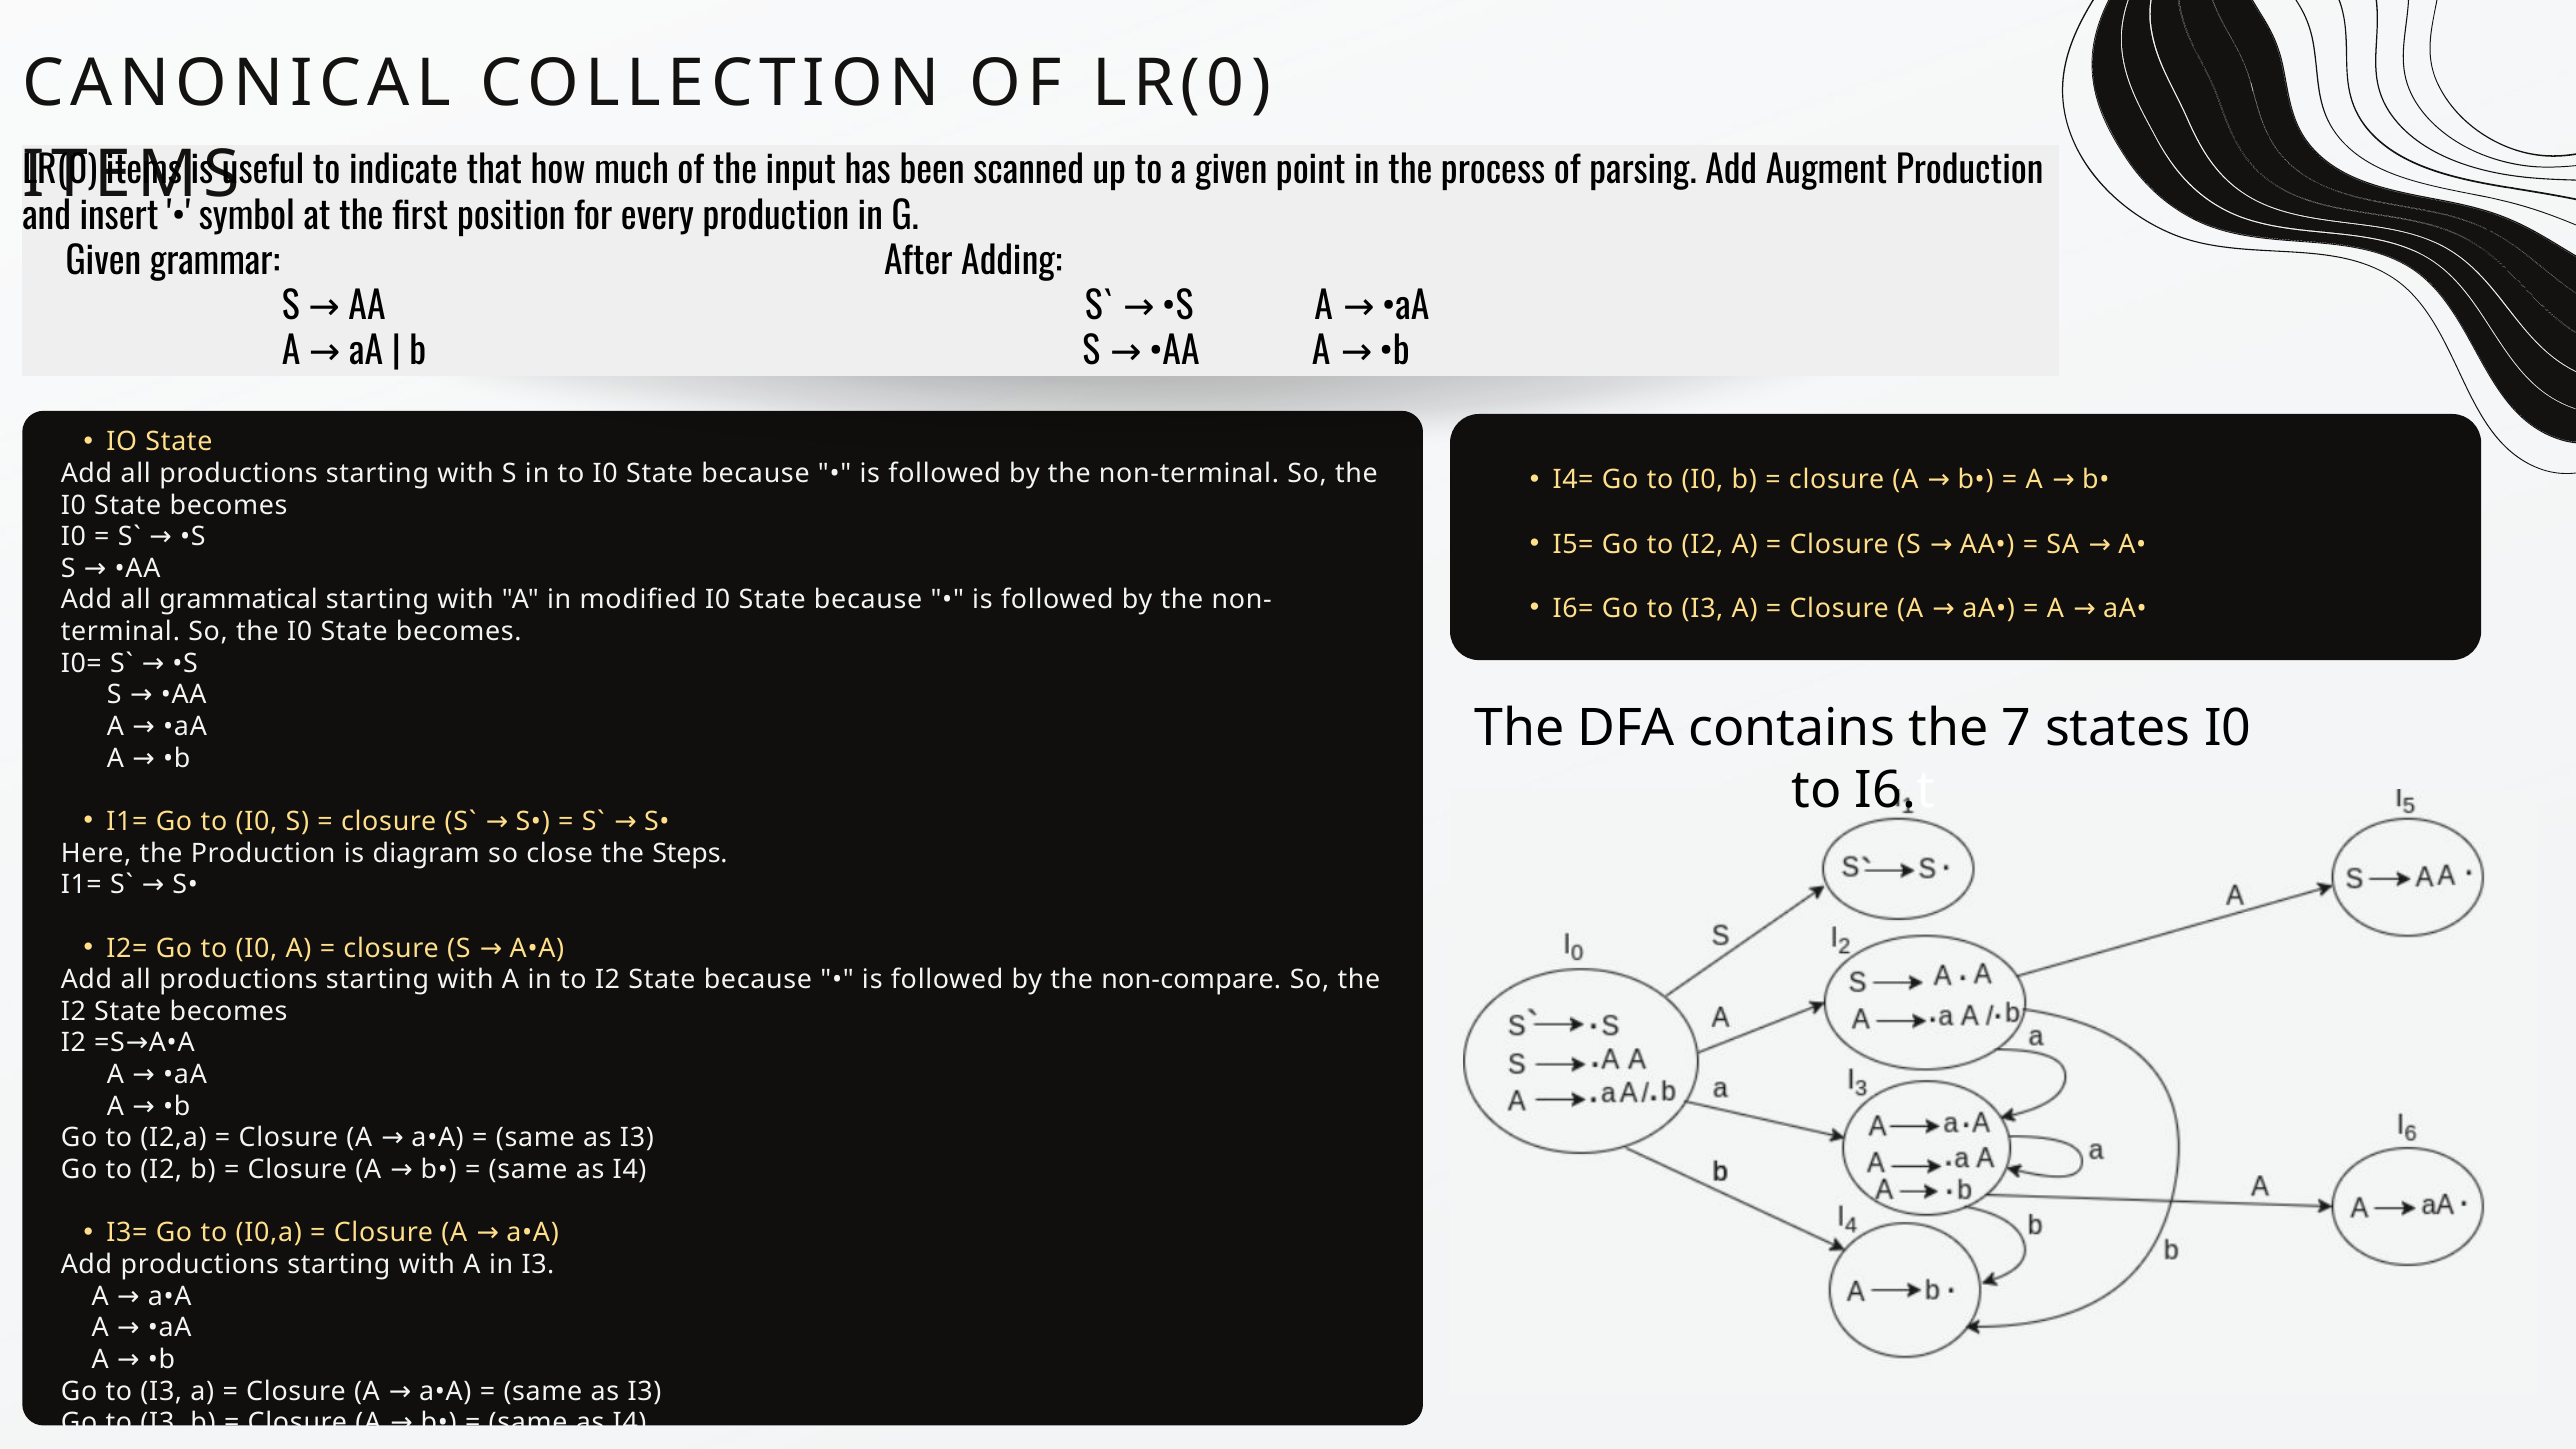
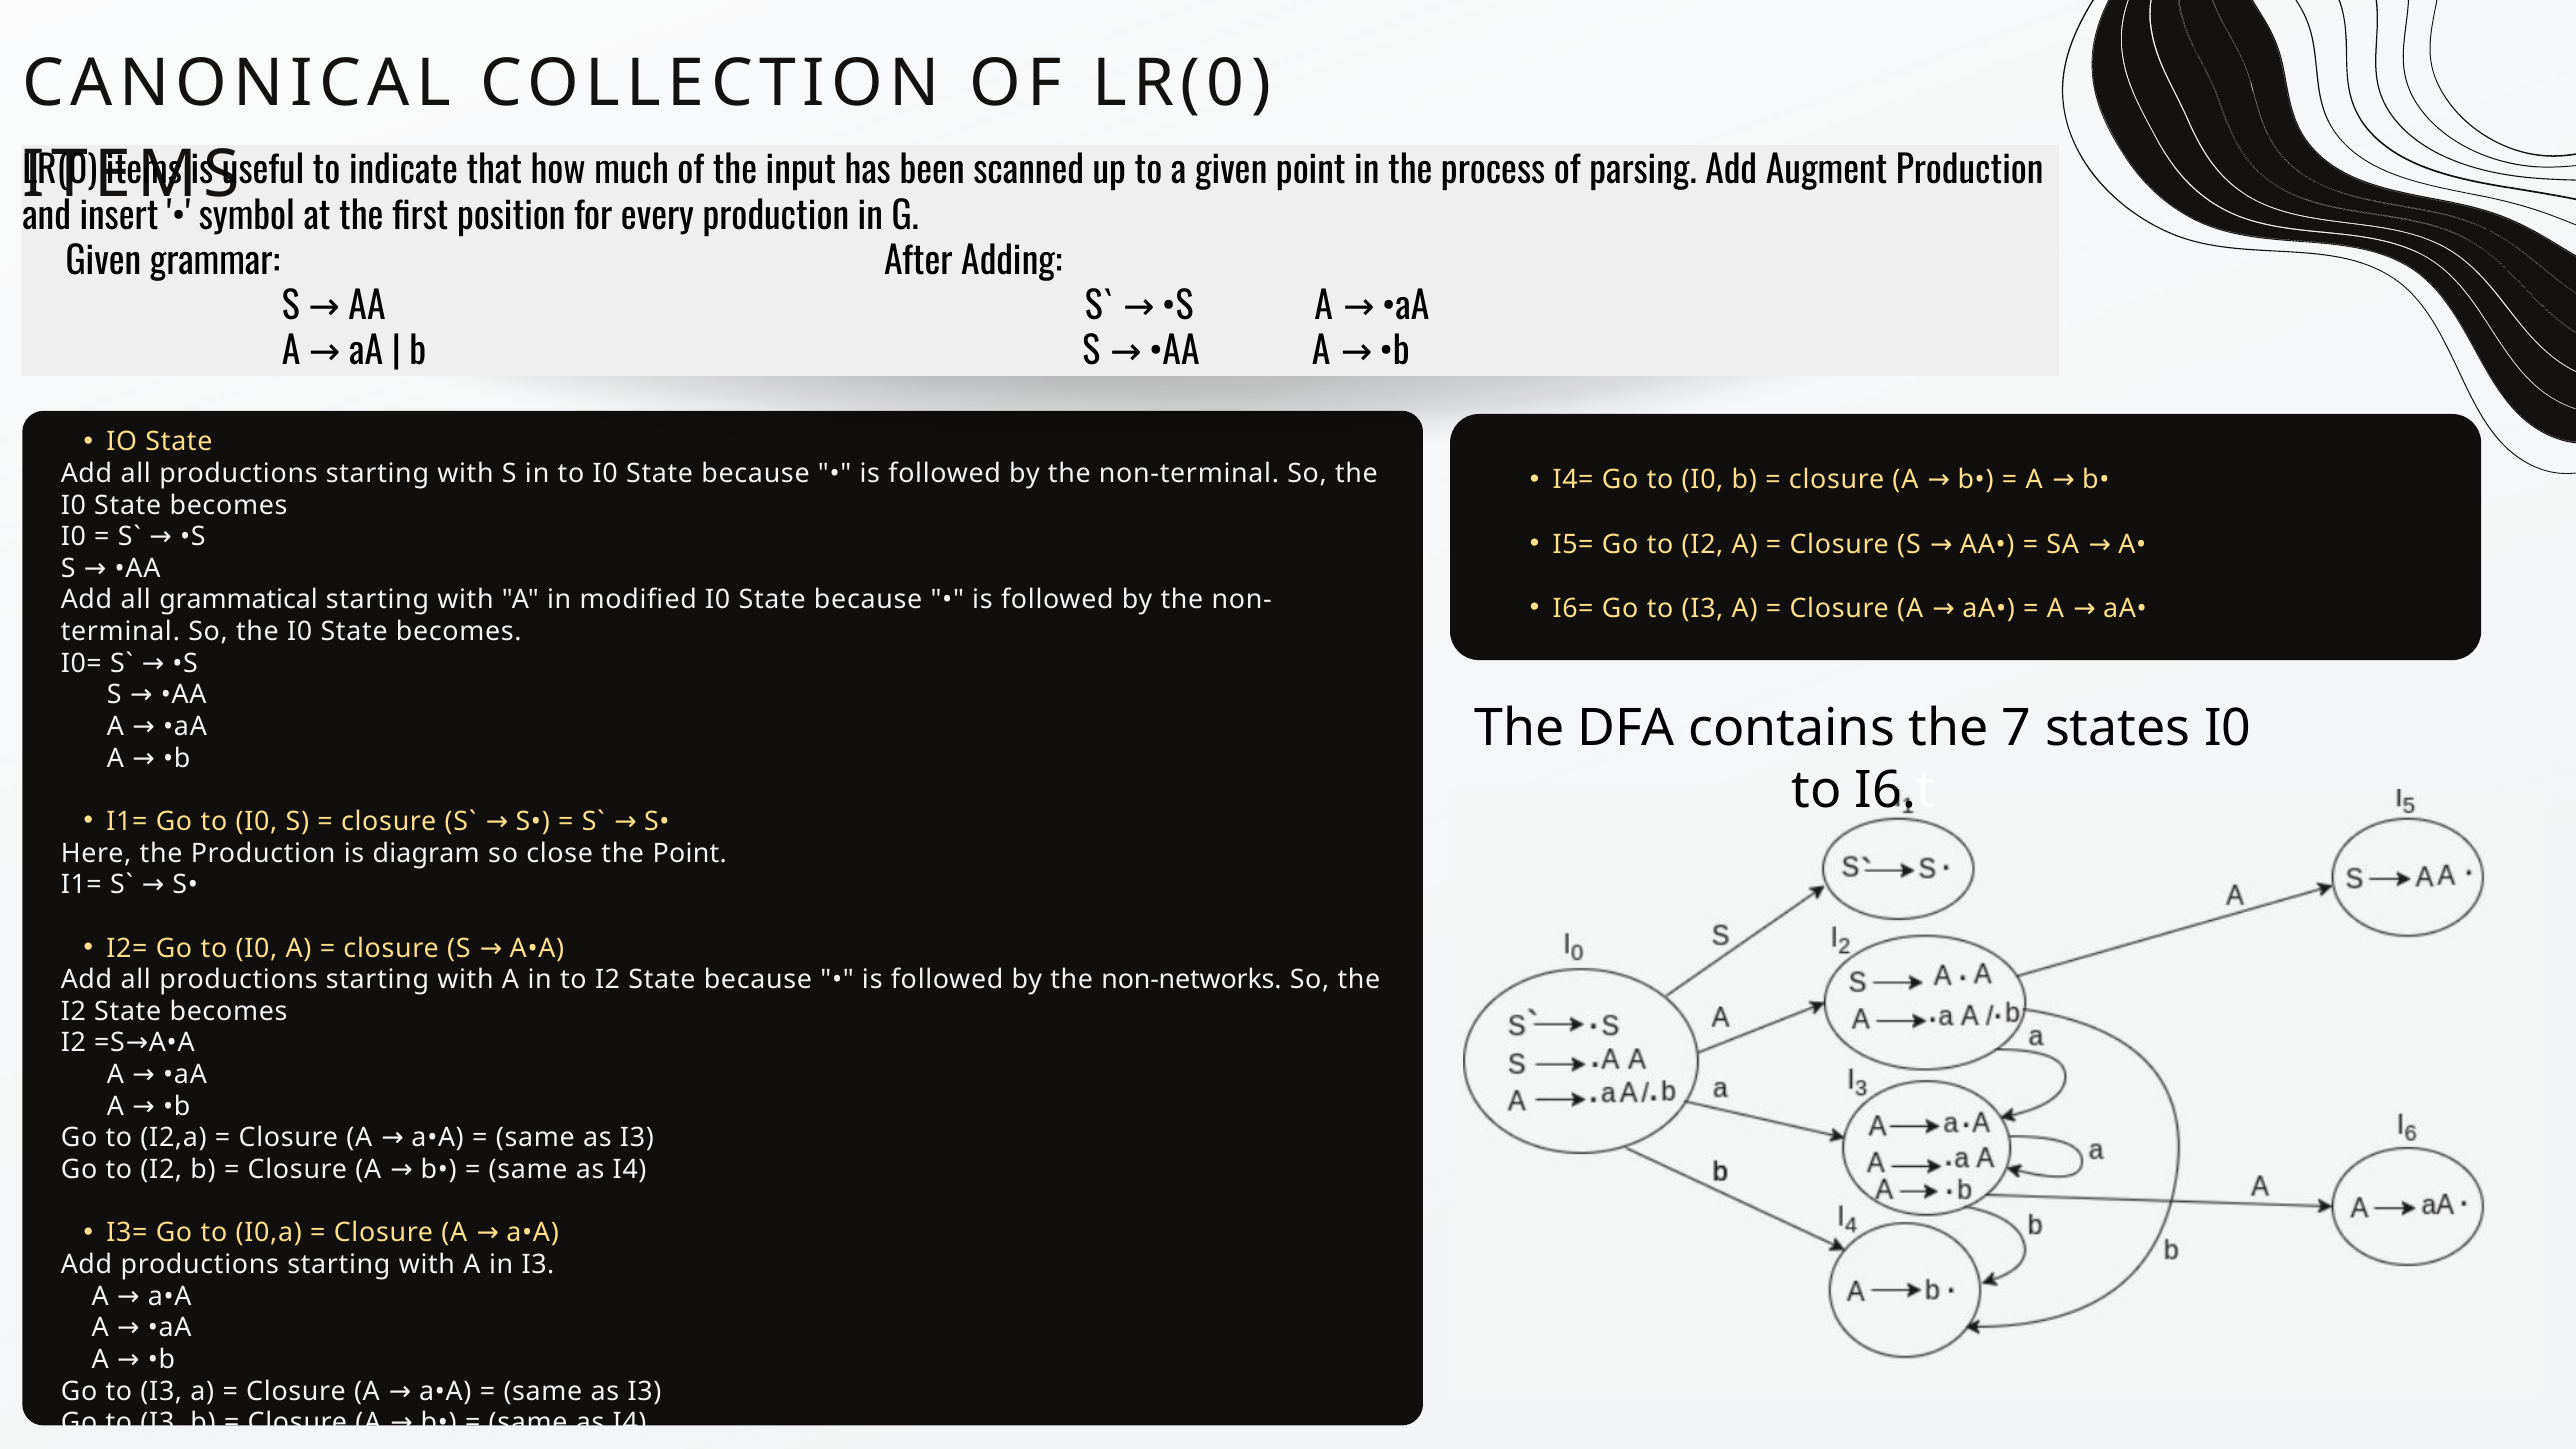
the Steps: Steps -> Point (690, 853)
non-compare: non-compare -> non-networks (1191, 980)
